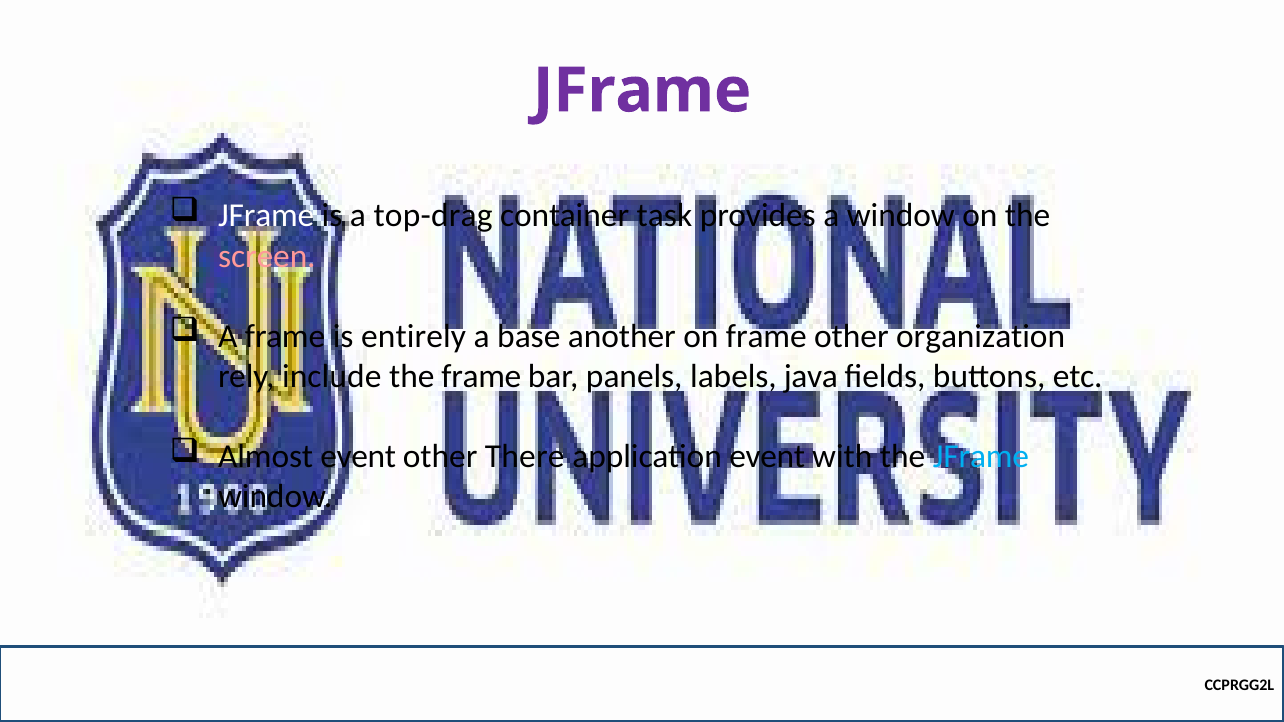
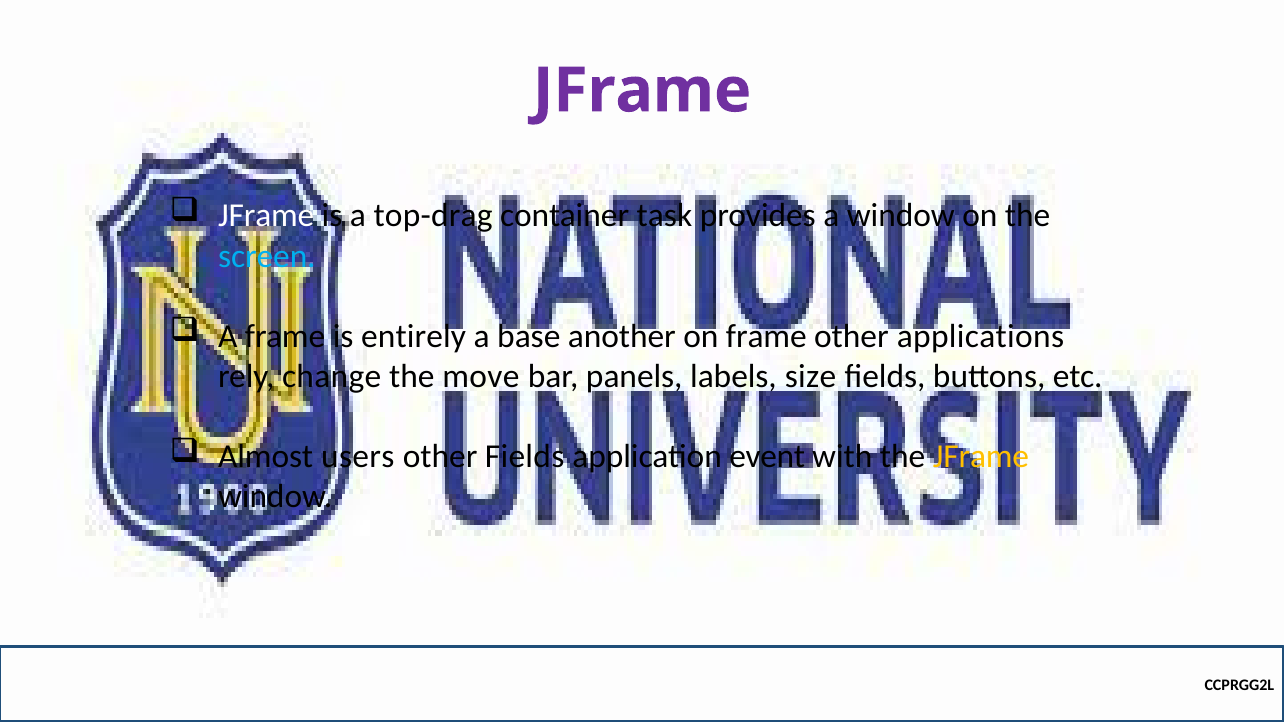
screen colour: pink -> light blue (267, 256)
organization: organization -> applications (980, 336)
include: include -> change (332, 376)
the frame: frame -> move (481, 376)
java: java -> size (811, 376)
Almost event: event -> users (358, 457)
other There: There -> Fields (525, 457)
JFrame colour: light blue -> yellow (981, 457)
